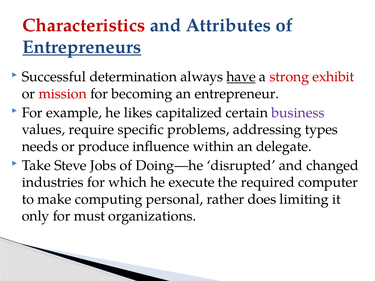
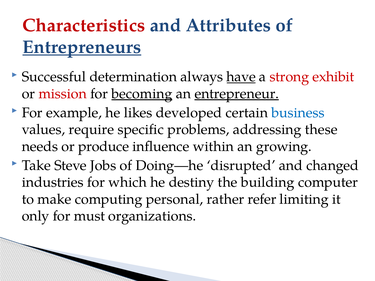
becoming underline: none -> present (142, 94)
entrepreneur underline: none -> present (237, 94)
capitalized: capitalized -> developed (189, 113)
business colour: purple -> blue (298, 113)
types: types -> these (321, 130)
delegate: delegate -> growing (284, 147)
execute: execute -> destiny (192, 182)
required: required -> building (268, 182)
does: does -> refer (262, 199)
